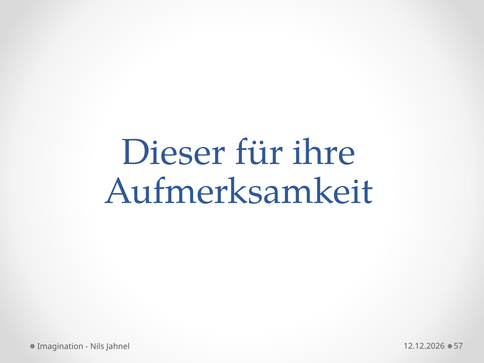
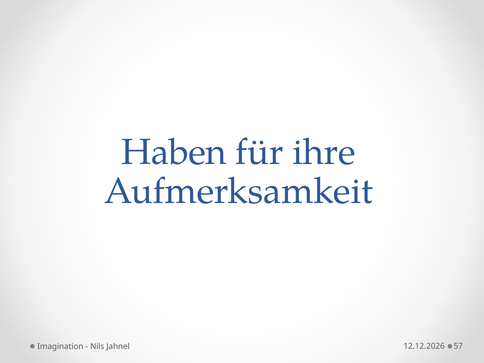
Dieser: Dieser -> Haben (174, 152)
